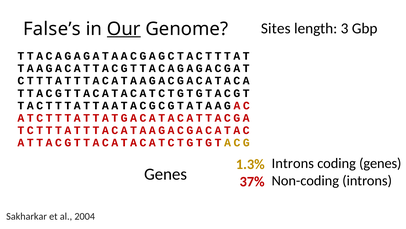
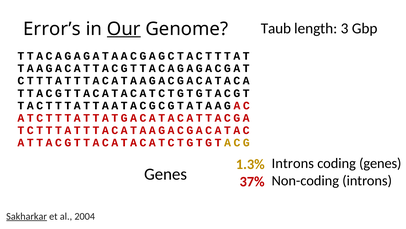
Sites: Sites -> Taub (276, 29)
False’s: False’s -> Error’s (52, 29)
Sakharkar underline: none -> present (27, 216)
